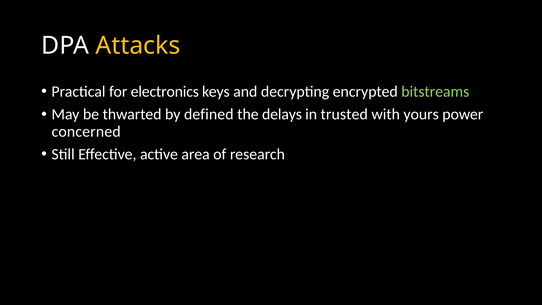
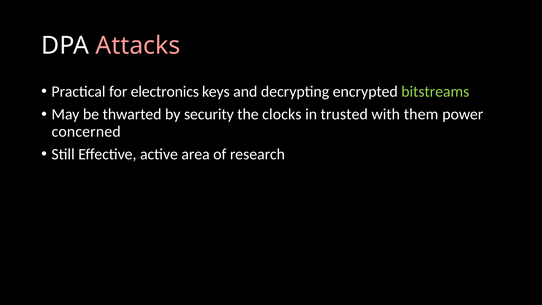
Attacks colour: yellow -> pink (138, 46)
defined: defined -> security (209, 114)
delays: delays -> clocks (282, 114)
yours: yours -> them (421, 114)
